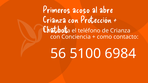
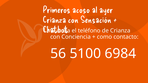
abre: abre -> ayer (106, 10)
Protección: Protección -> Sensación (96, 20)
